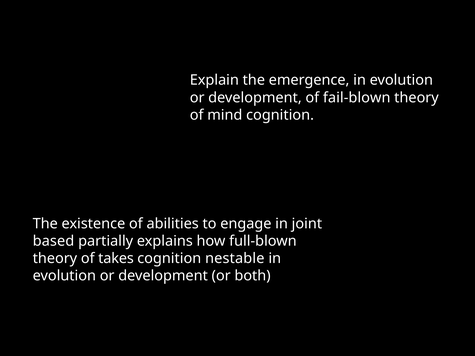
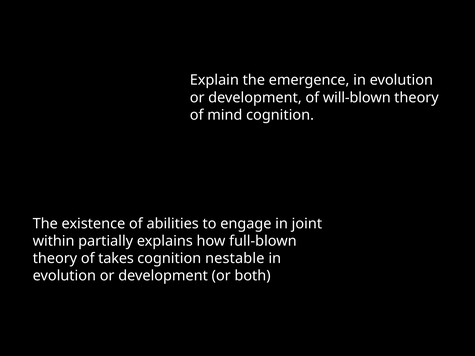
fail-blown: fail-blown -> will-blown (357, 98)
based: based -> within (54, 241)
